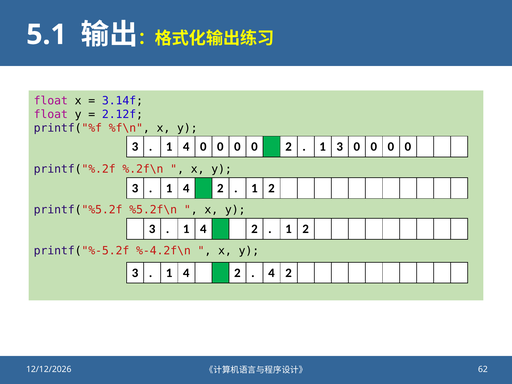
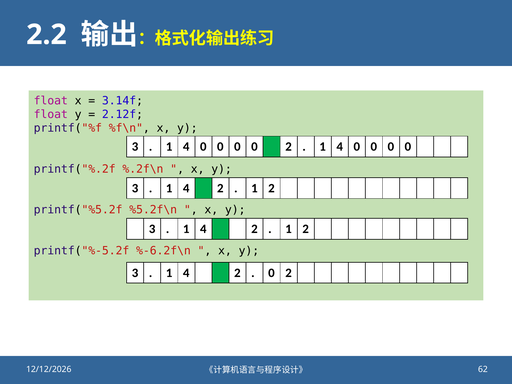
5.1: 5.1 -> 2.2 (46, 35)
3: 3 -> 4 (340, 147)
%-4.2f\n: %-4.2f\n -> %-6.2f\n (163, 251)
4: 4 -> 0 (271, 273)
